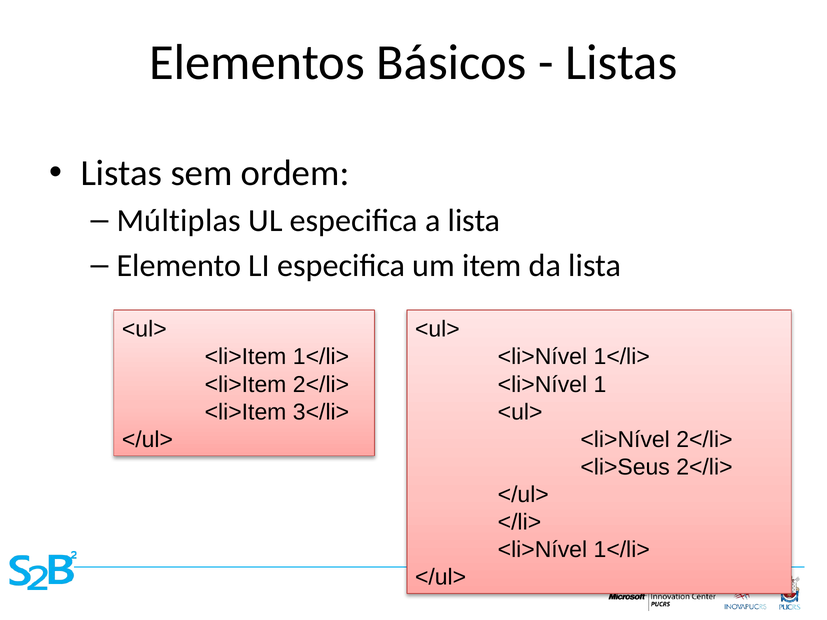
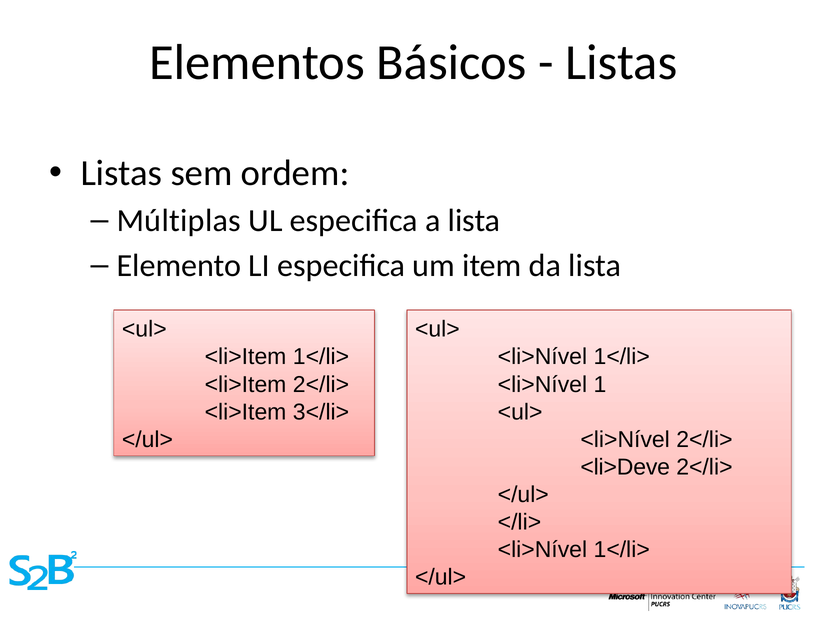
<li>Seus: <li>Seus -> <li>Deve (625, 467)
